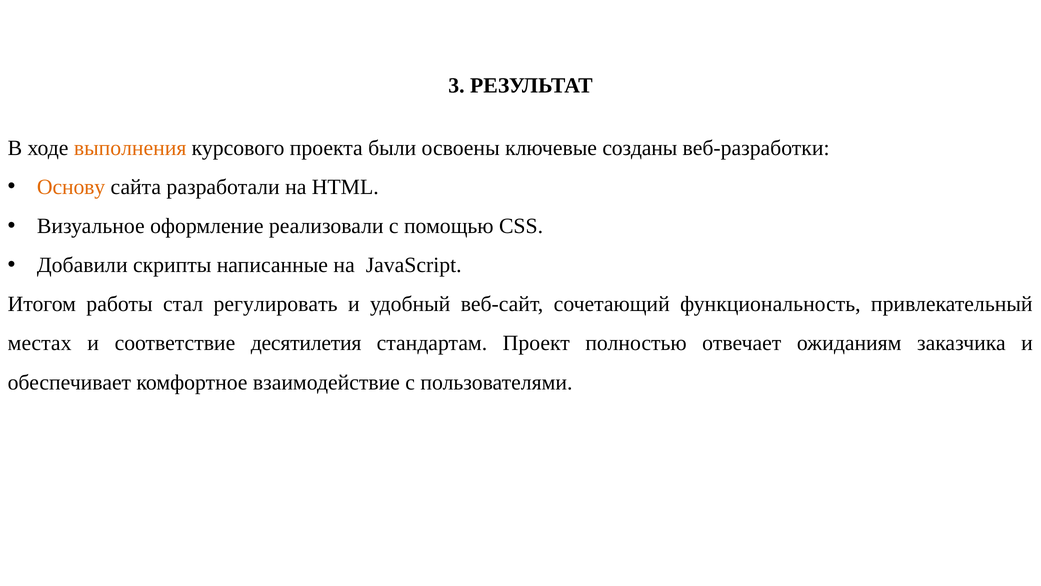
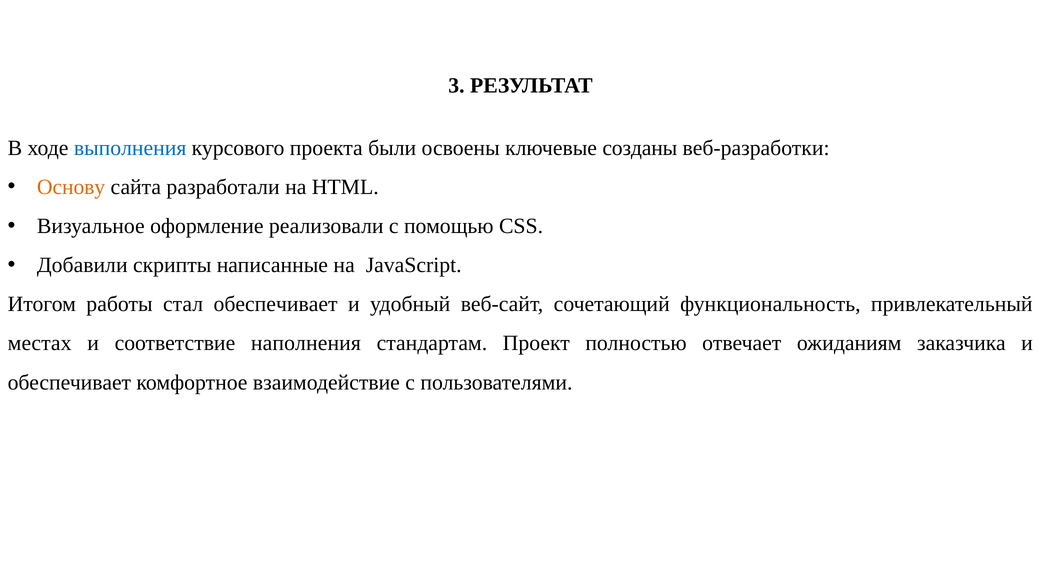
выполнения colour: orange -> blue (130, 148)
стал регулировать: регулировать -> обеспечивает (276, 304)
десятилетия: десятилетия -> наполнения (306, 343)
